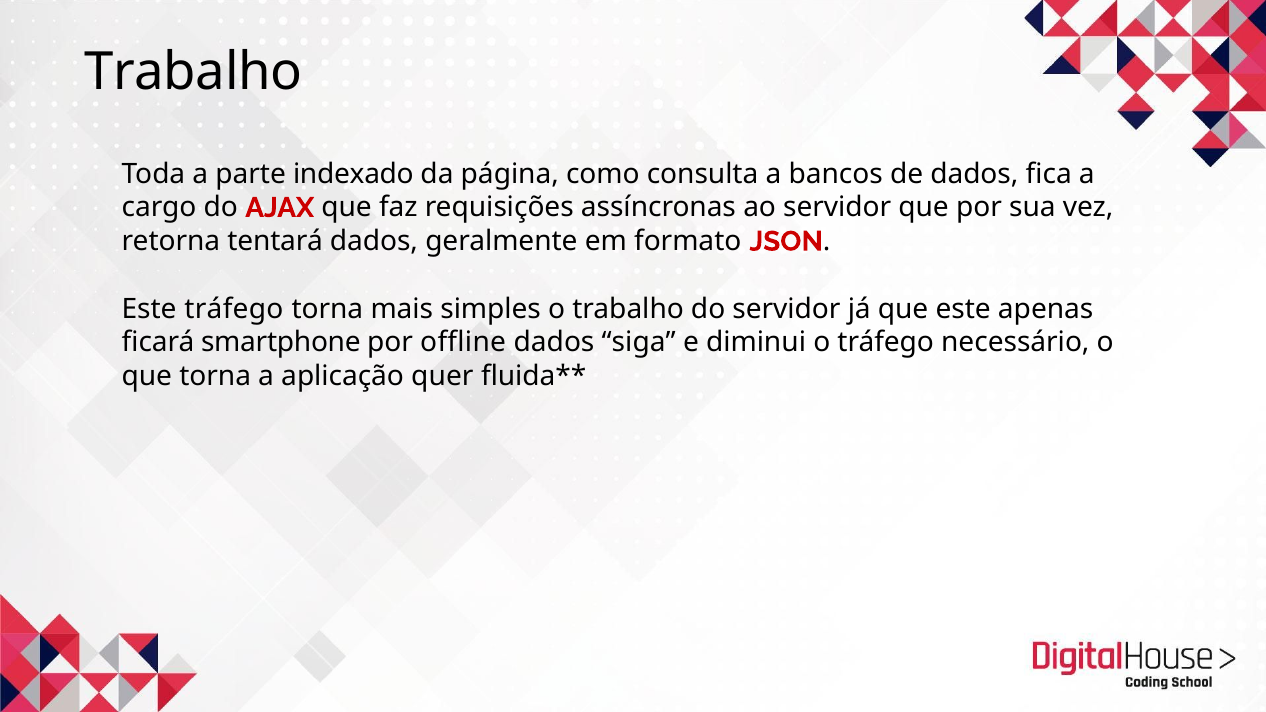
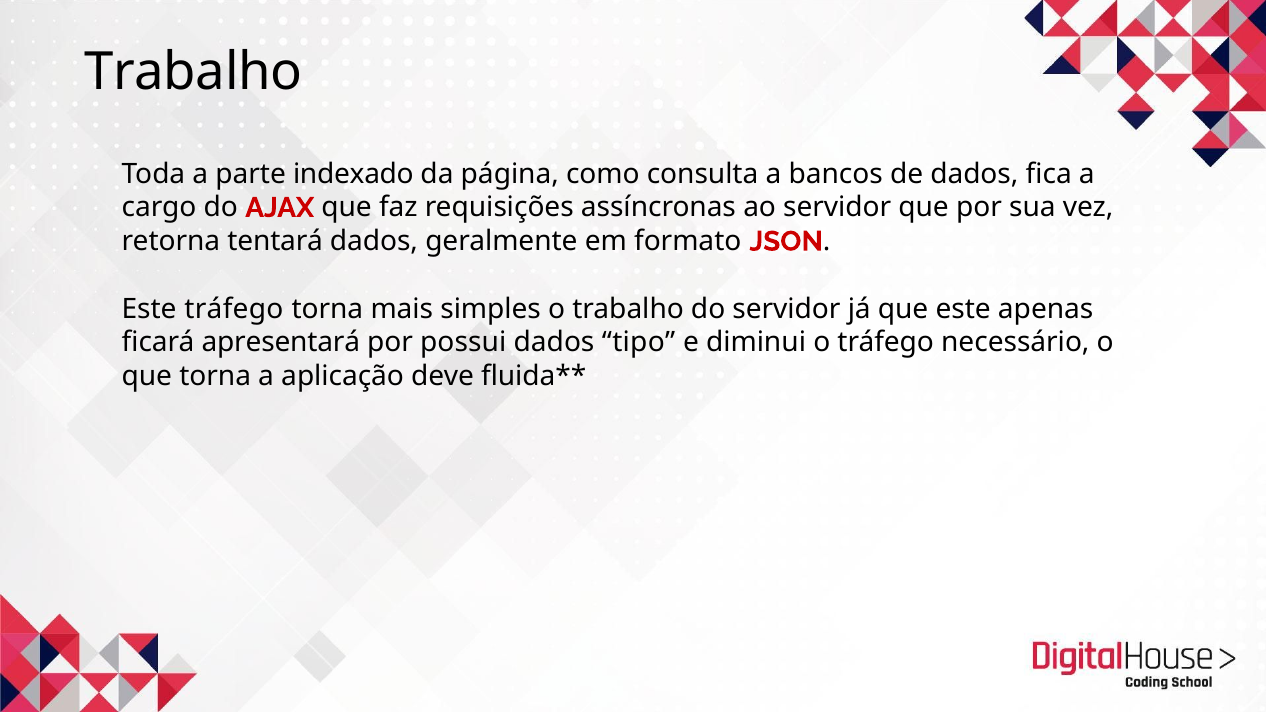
smartphone: smartphone -> apresentará (281, 343)
offline: offline -> possui (463, 343)
siga: siga -> tipo (639, 343)
quer: quer -> deve (443, 376)
